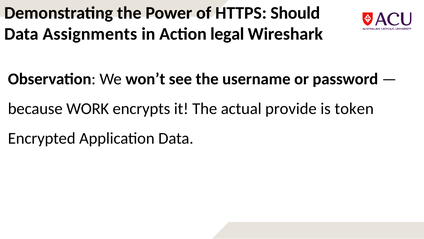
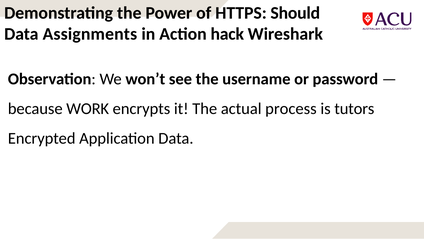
legal: legal -> hack (227, 34)
provide: provide -> process (291, 109)
token: token -> tutors (354, 109)
